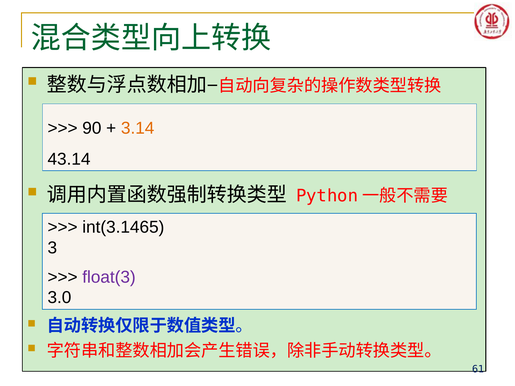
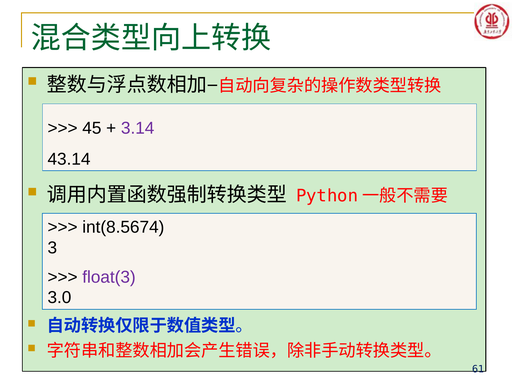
90: 90 -> 45 (92, 128)
3.14 colour: orange -> purple (138, 128)
int(3.1465: int(3.1465 -> int(8.5674 (123, 227)
